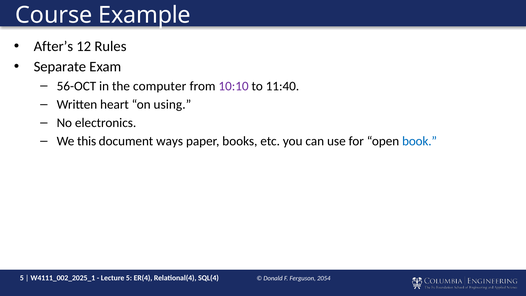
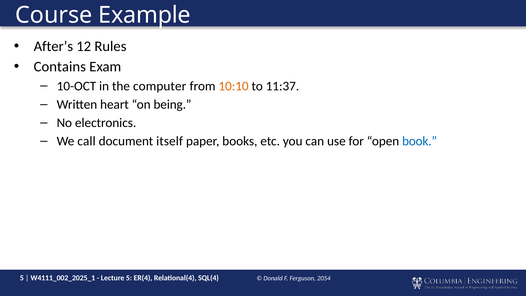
Separate: Separate -> Contains (60, 67)
56-OCT: 56-OCT -> 10-OCT (76, 86)
10:10 colour: purple -> orange (234, 86)
11:40: 11:40 -> 11:37 (282, 86)
using: using -> being (172, 104)
this: this -> call (86, 141)
ways: ways -> itself (170, 141)
